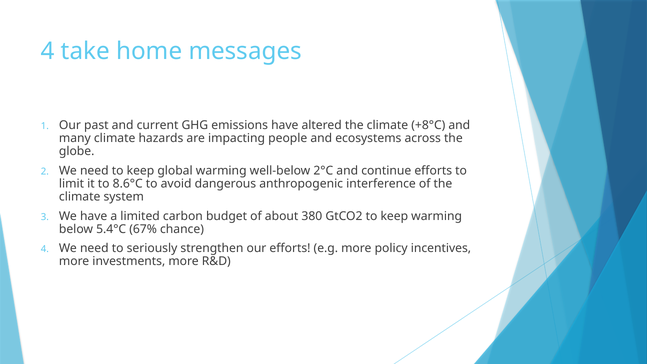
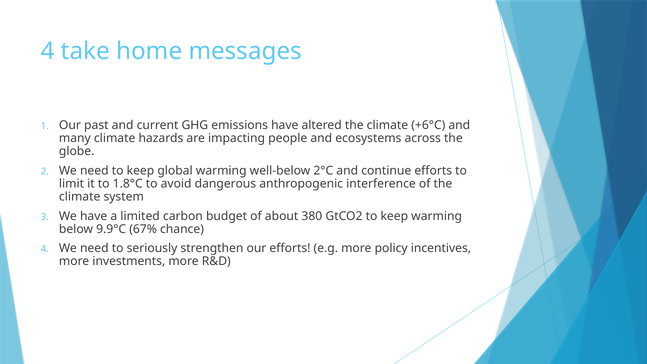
+8°C: +8°C -> +6°C (428, 125)
8.6°C: 8.6°C -> 1.8°C (128, 184)
5.4°C: 5.4°C -> 9.9°C (111, 229)
